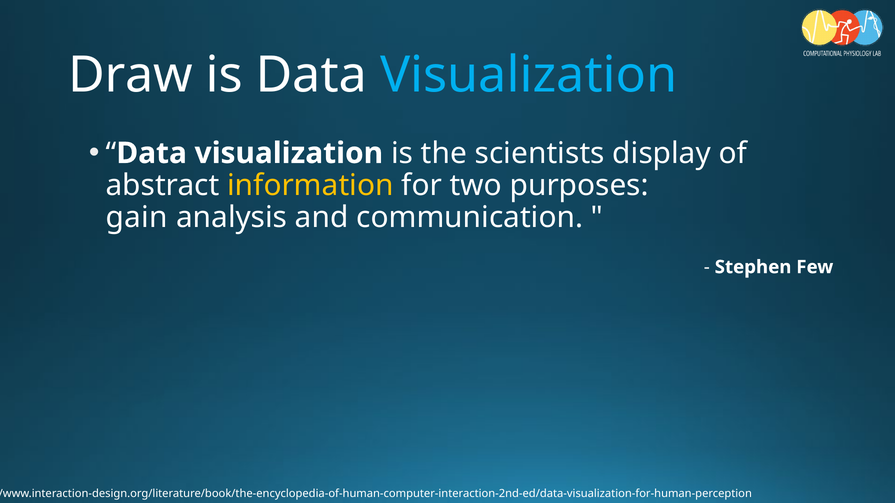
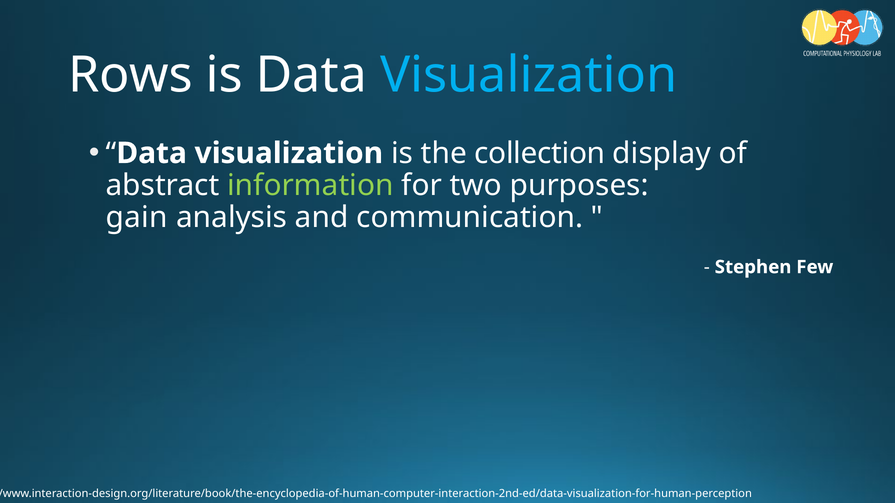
Draw: Draw -> Rows (131, 75)
scientists: scientists -> collection (540, 153)
information colour: yellow -> light green (310, 186)
